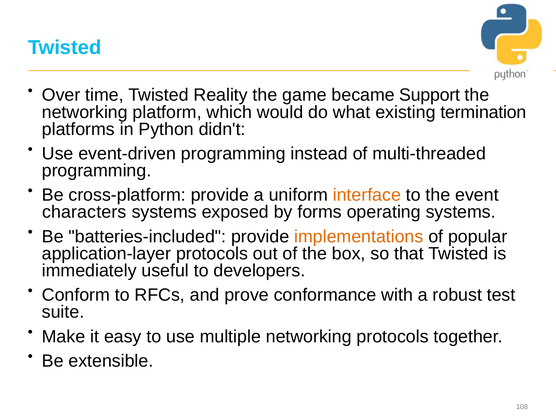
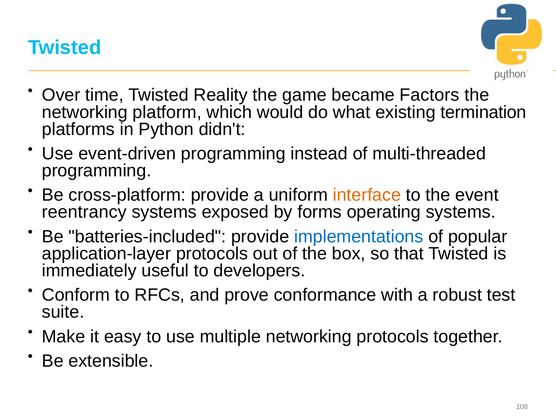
Support: Support -> Factors (429, 95)
characters: characters -> reentrancy (84, 212)
implementations colour: orange -> blue (359, 237)
